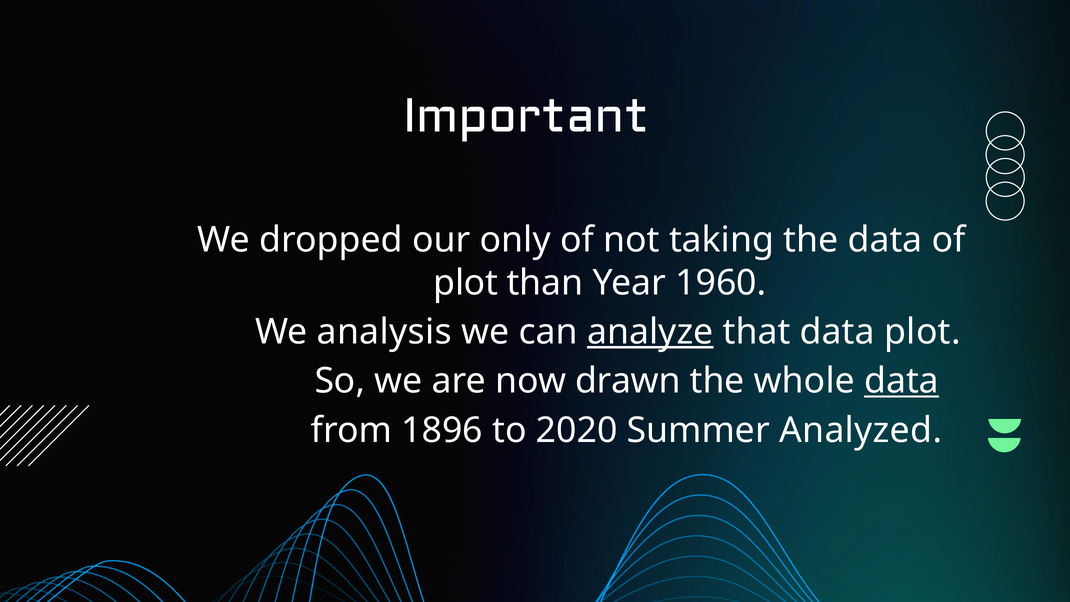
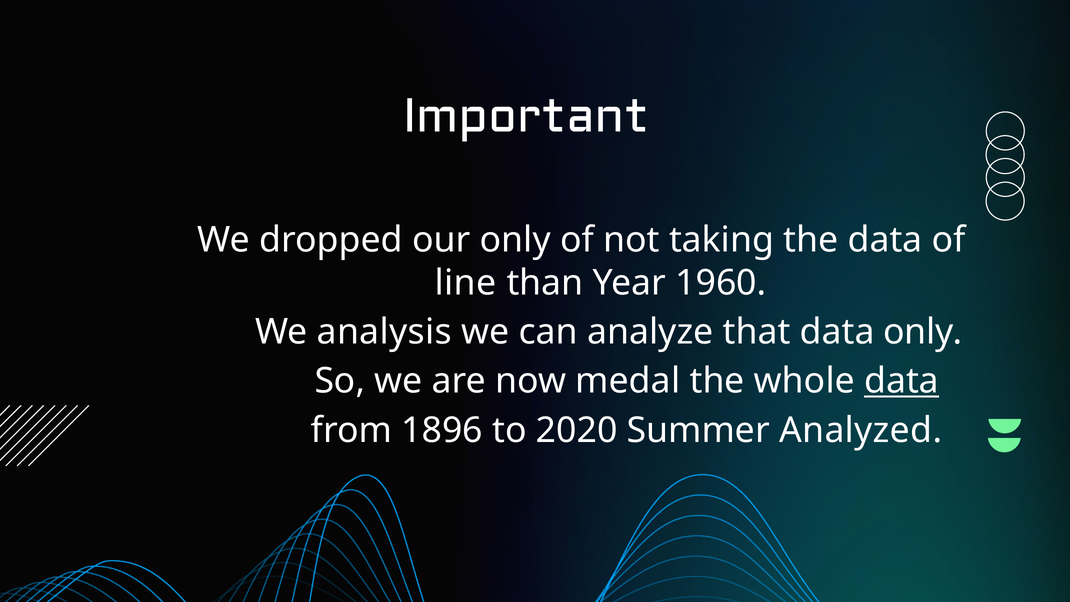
plot: plot -> line (465, 283)
analyze underline: present -> none (650, 332)
data plot: plot -> only (923, 332)
drawn: drawn -> medal (628, 381)
